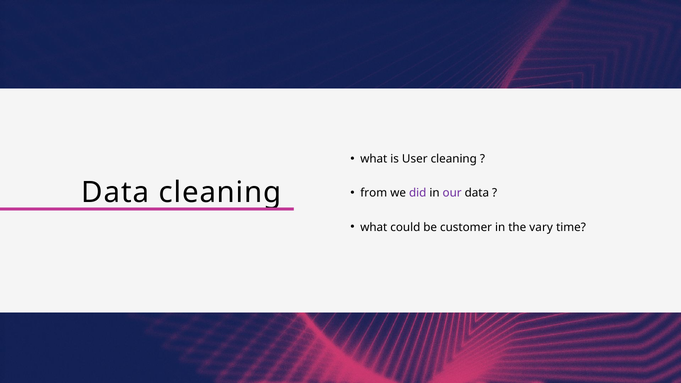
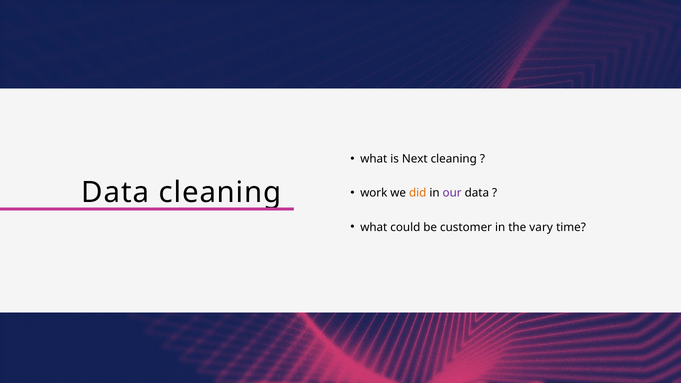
User: User -> Next (415, 159)
from: from -> work (374, 193)
did colour: purple -> orange (418, 193)
